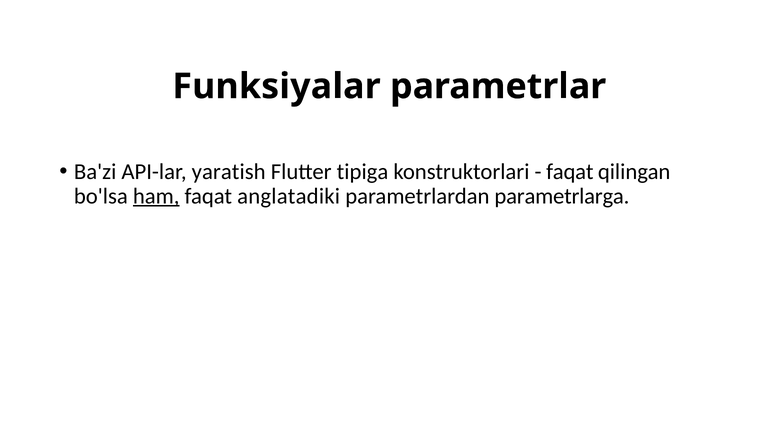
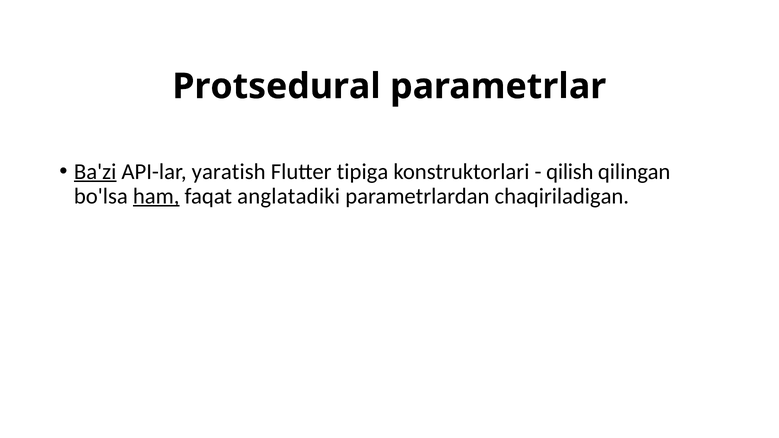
Funksiyalar: Funksiyalar -> Protsedural (277, 86)
Ba'zi underline: none -> present (95, 172)
faqat: faqat -> qilish (570, 172)
parametrlarga: parametrlarga -> chaqiriladigan (562, 196)
